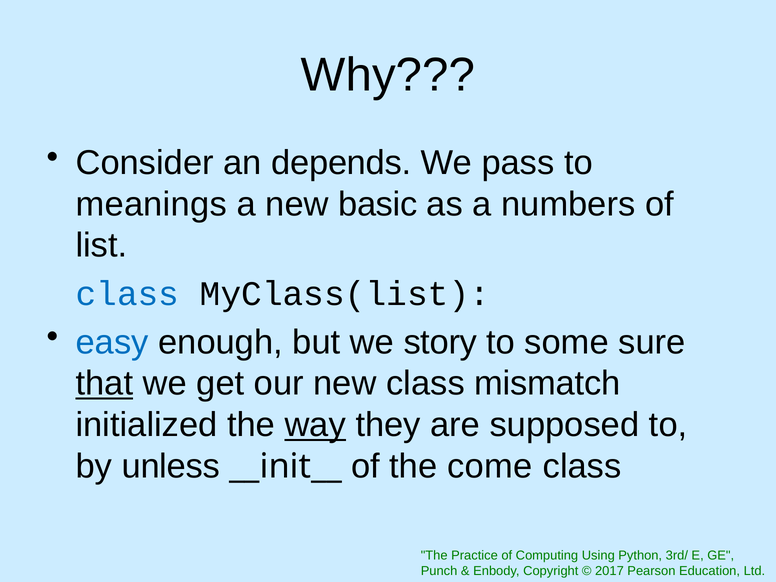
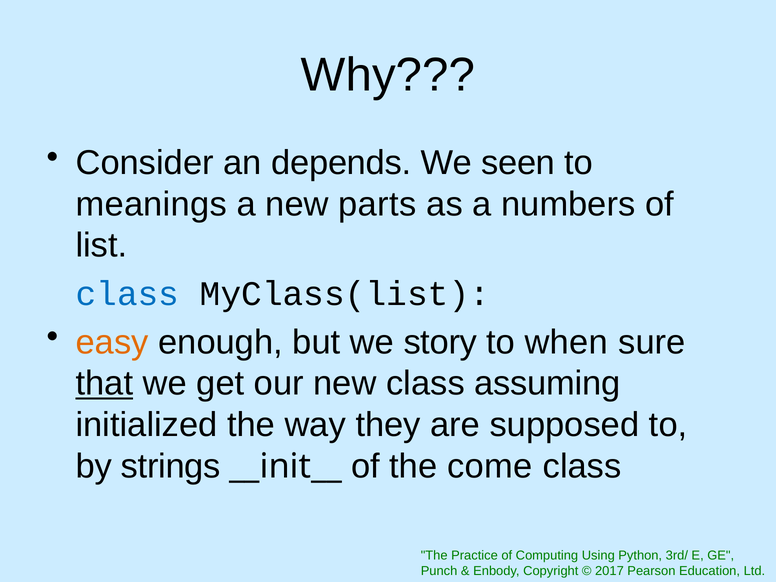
pass: pass -> seen (518, 163)
basic: basic -> parts (377, 204)
easy colour: blue -> orange (112, 342)
some: some -> when (566, 342)
mismatch: mismatch -> assuming (547, 384)
way underline: present -> none (315, 425)
unless: unless -> strings (171, 466)
